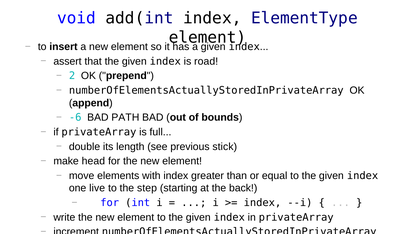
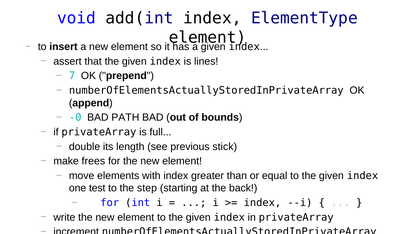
road: road -> lines (206, 61)
2: 2 -> 7 (72, 76)
-6: -6 -> -0 (75, 117)
head: head -> frees (93, 161)
live: live -> test (97, 188)
